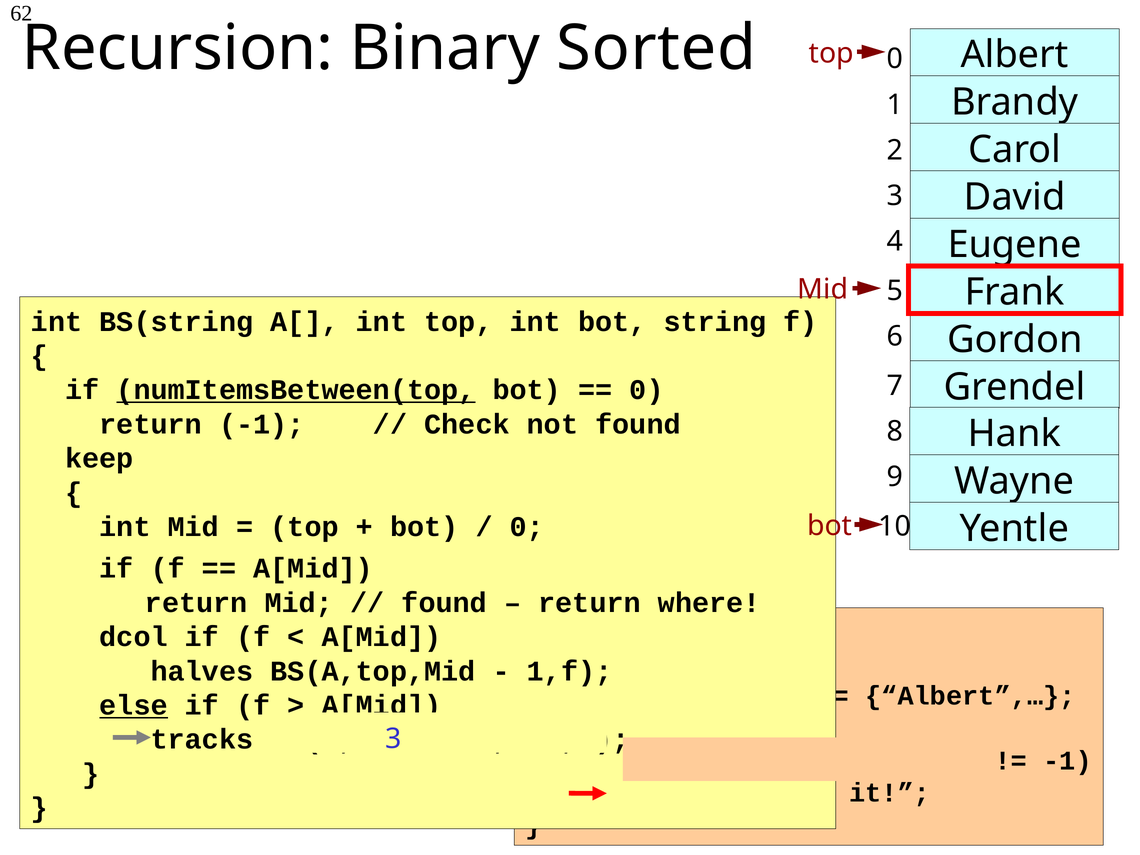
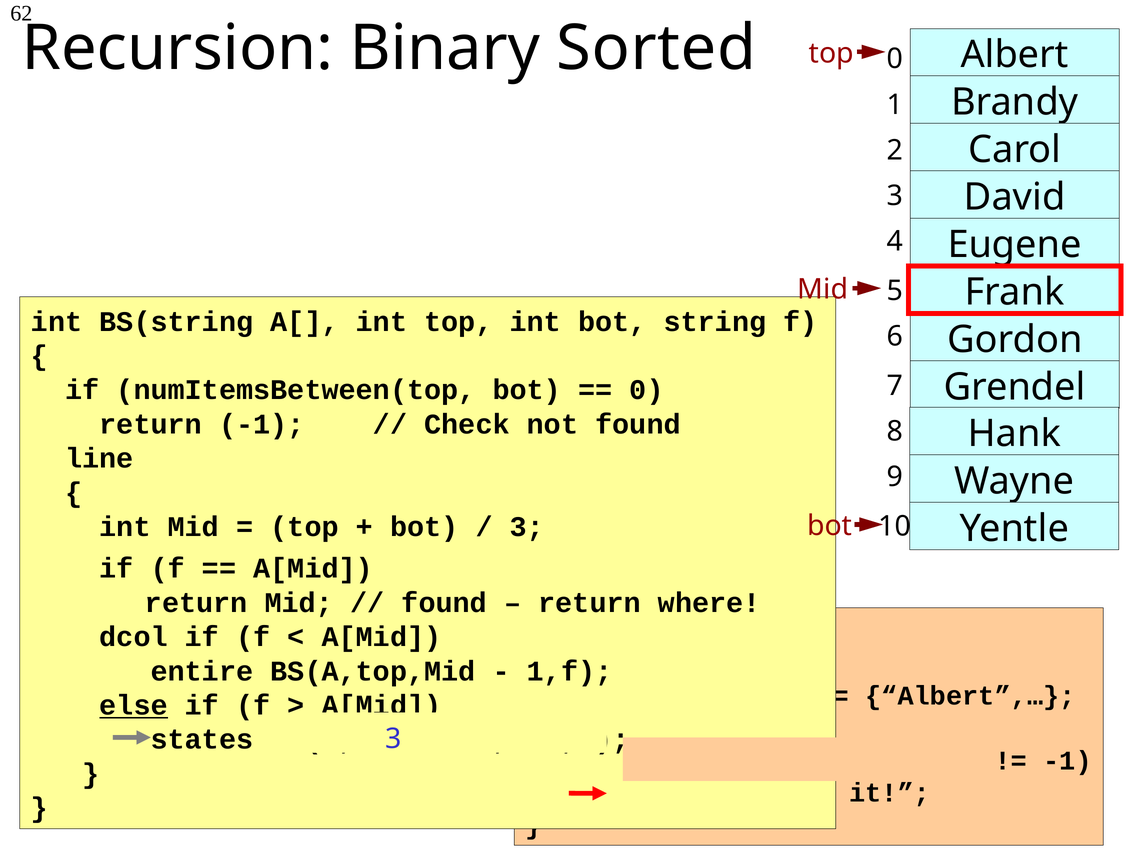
numItemsBetween(top underline: present -> none (296, 390)
keep: keep -> line (99, 458)
0: 0 -> 3 (527, 527)
halves: halves -> entire (202, 671)
tracks: tracks -> states (202, 740)
